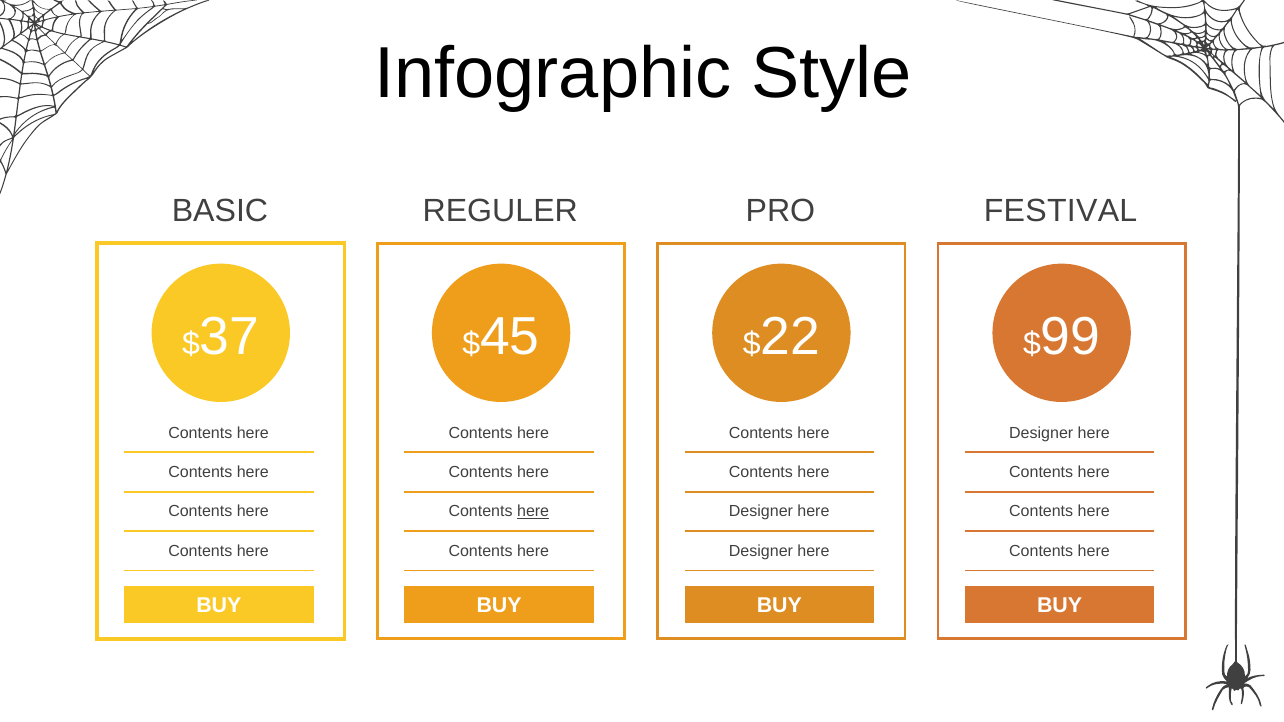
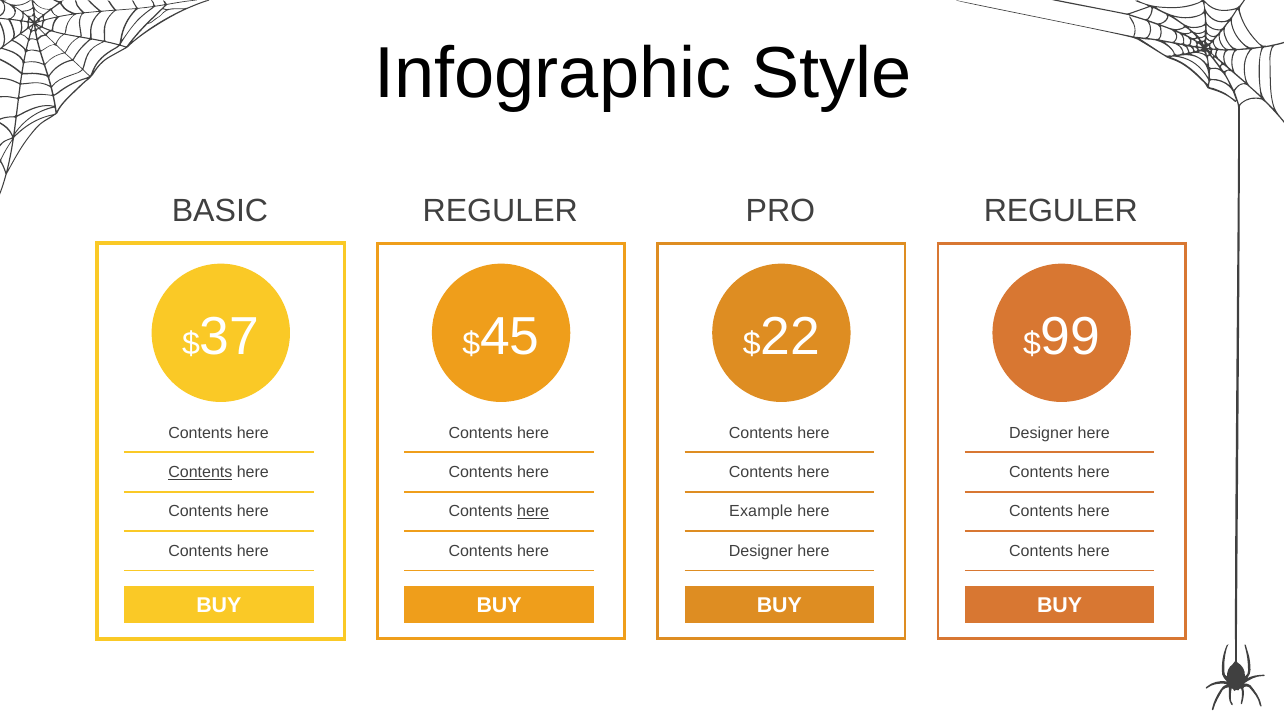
PRO FESTIVAL: FESTIVAL -> REGULER (1061, 211)
Contents underline: none -> present (200, 472)
Designer: Designer -> Example (761, 512)
